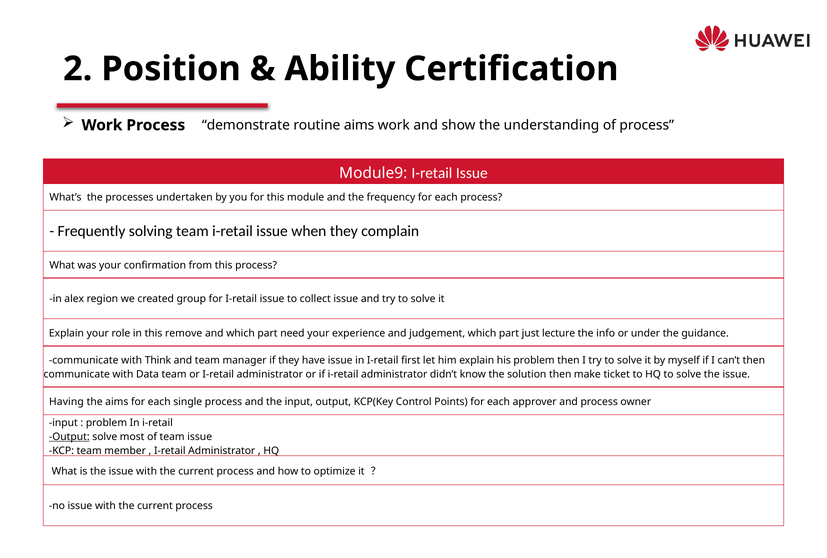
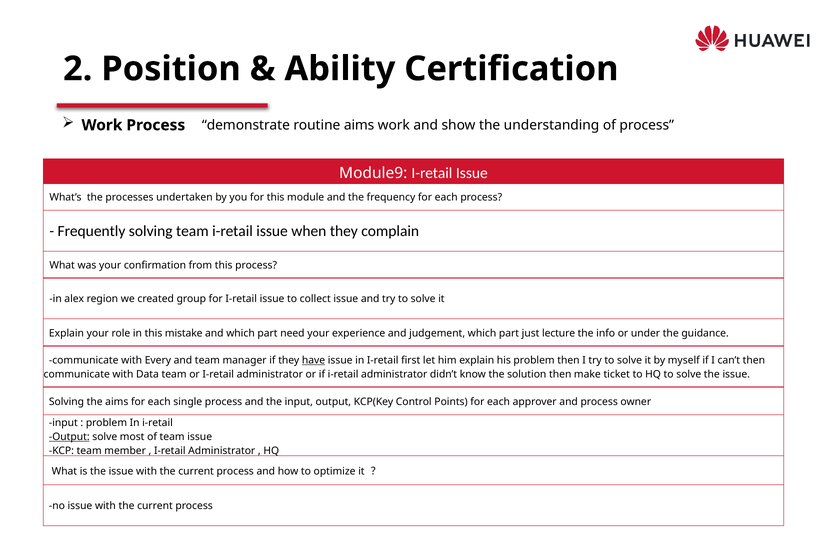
remove: remove -> mistake (184, 333)
Think: Think -> Every (158, 360)
have underline: none -> present (314, 360)
Having: Having -> Solving (66, 402)
